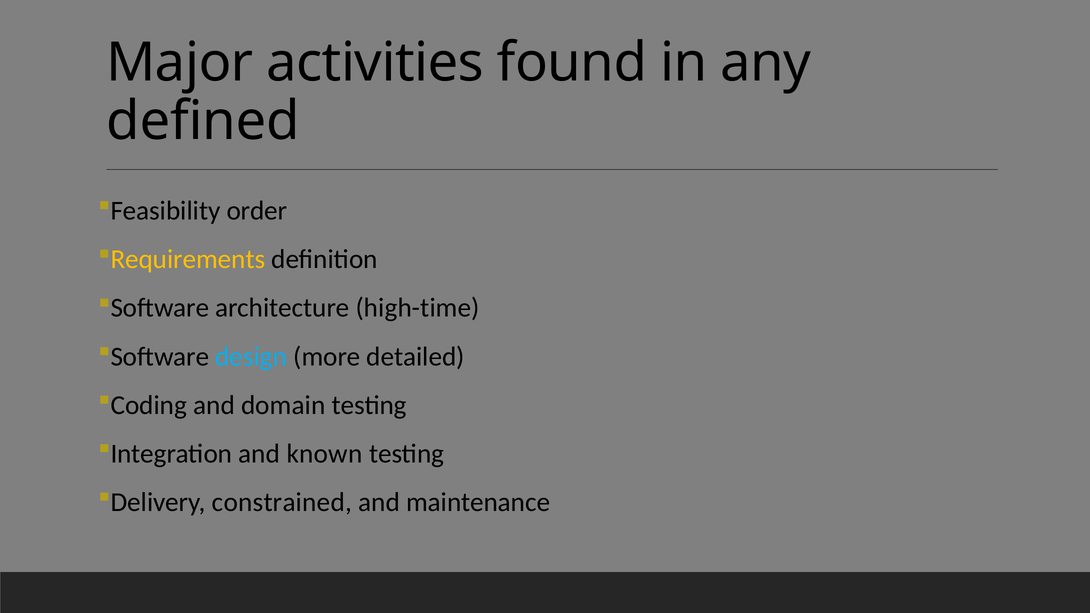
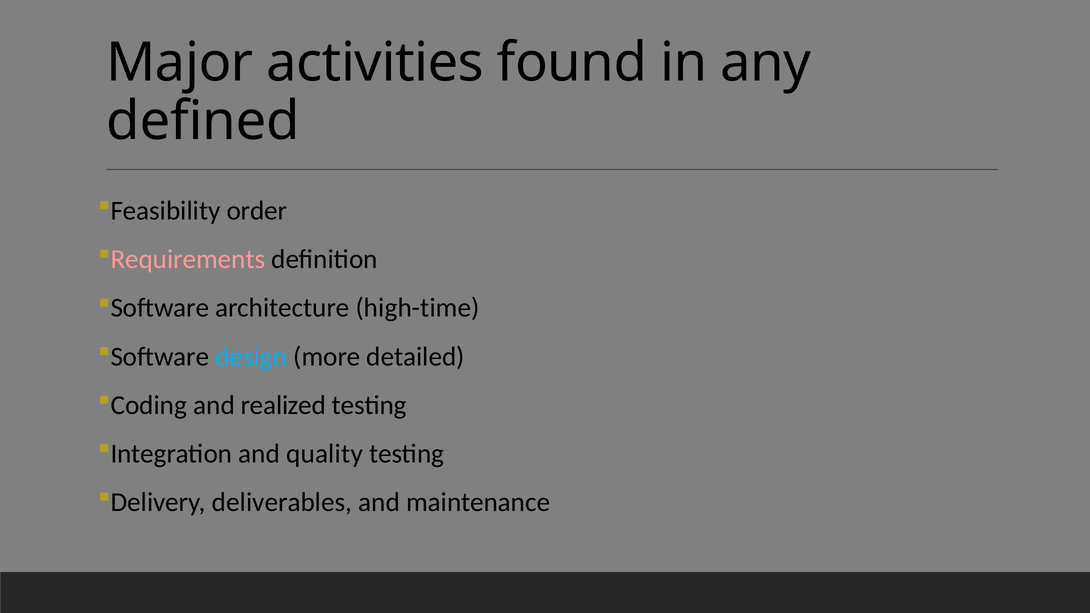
Requirements colour: yellow -> pink (188, 259)
domain: domain -> realized (283, 405)
known: known -> quality (325, 454)
constrained: constrained -> deliverables (282, 502)
